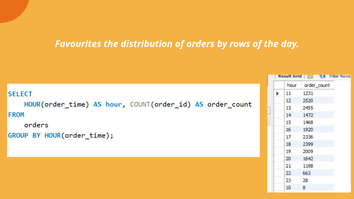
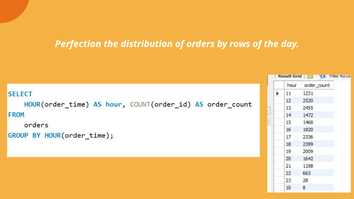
Favourites: Favourites -> Perfection (78, 44)
